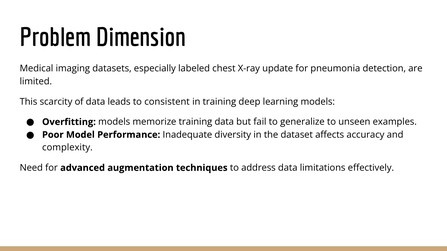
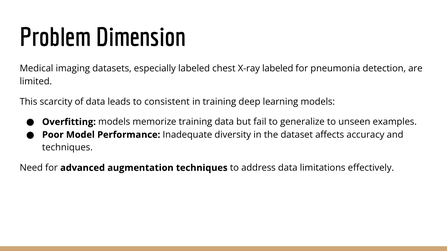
X-ray update: update -> labeled (278, 69)
complexity: complexity -> techniques (67, 148)
